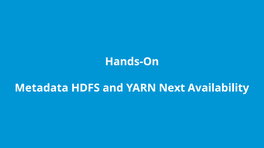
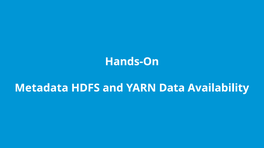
Next: Next -> Data (172, 88)
